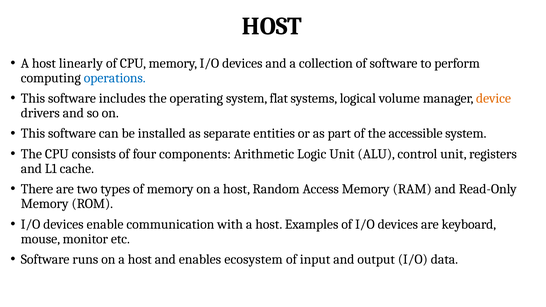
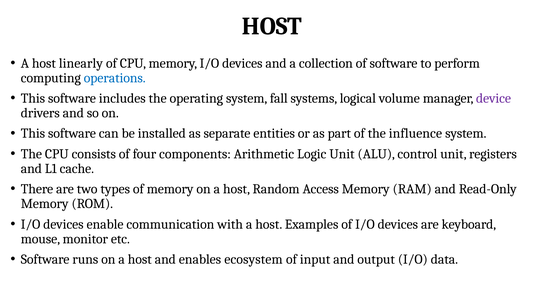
flat: flat -> fall (279, 98)
device colour: orange -> purple (493, 98)
accessible: accessible -> influence (415, 134)
